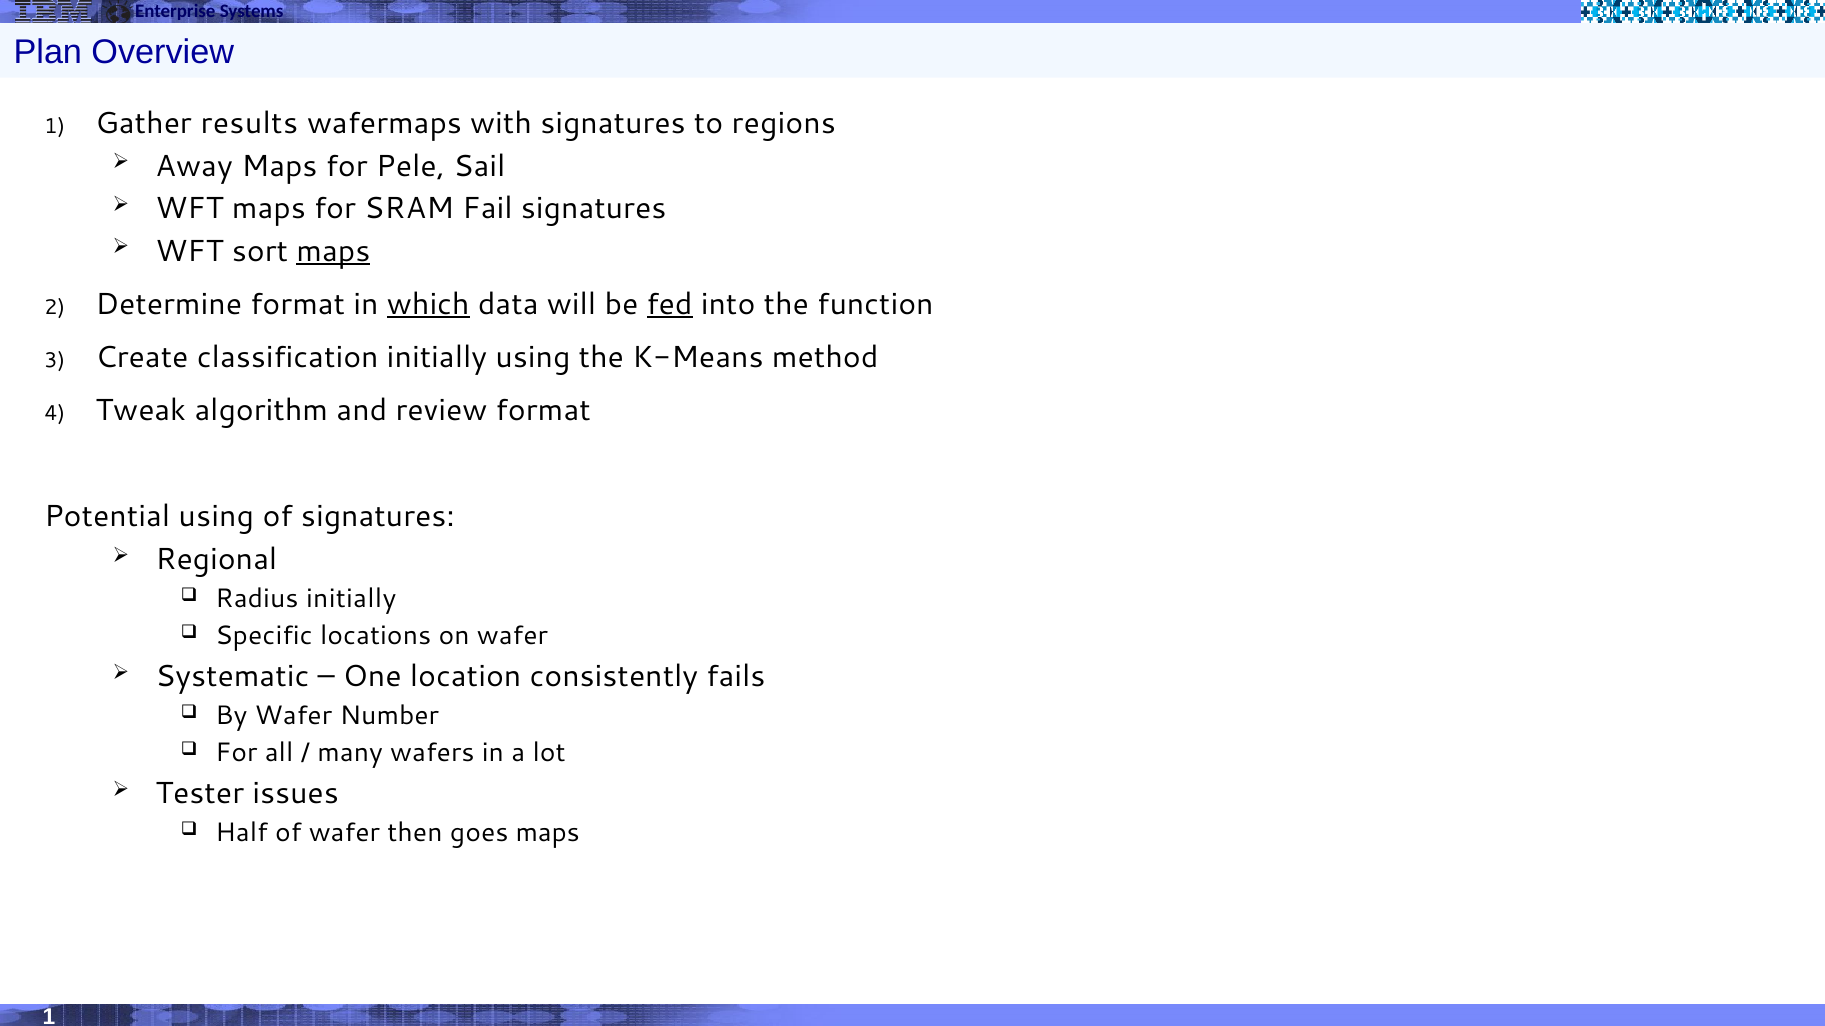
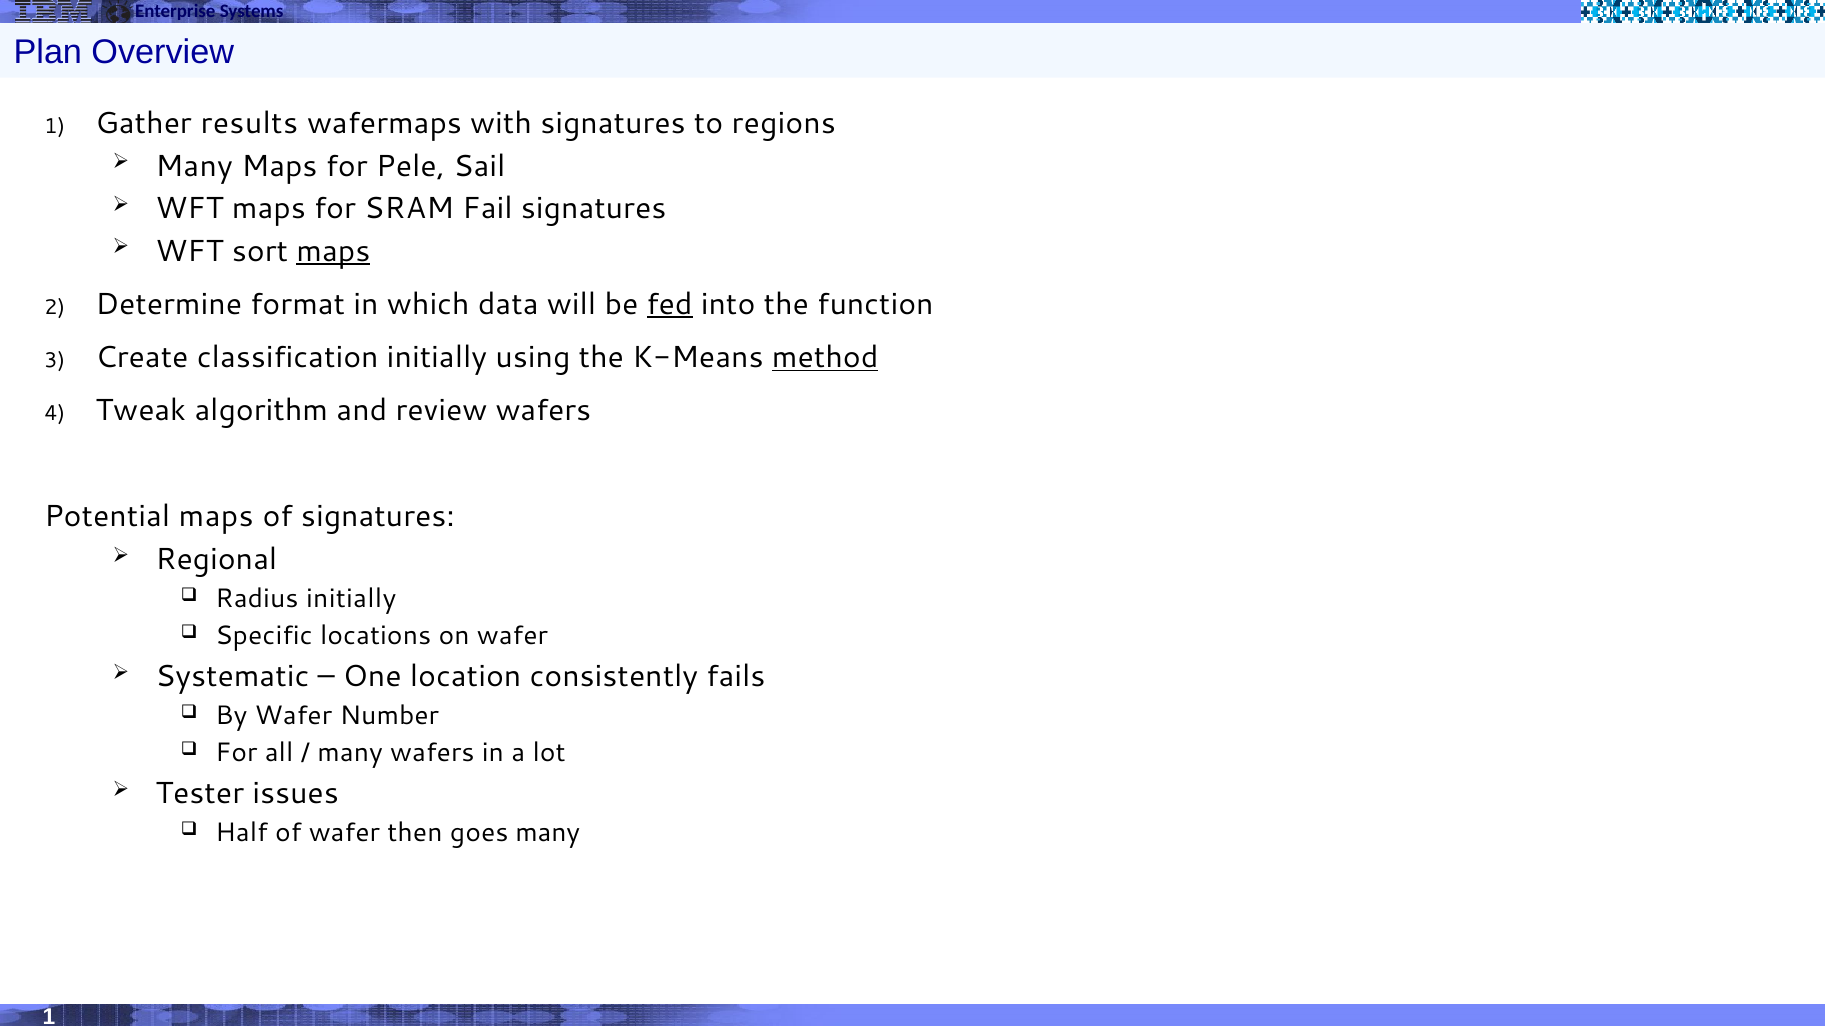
Away: Away -> Many (194, 166)
which underline: present -> none (428, 304)
method underline: none -> present (825, 358)
review format: format -> wafers (543, 411)
Potential using: using -> maps (216, 517)
goes maps: maps -> many (548, 833)
